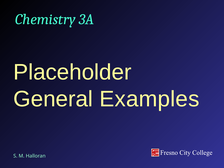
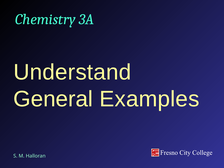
Placeholder: Placeholder -> Understand (72, 72)
